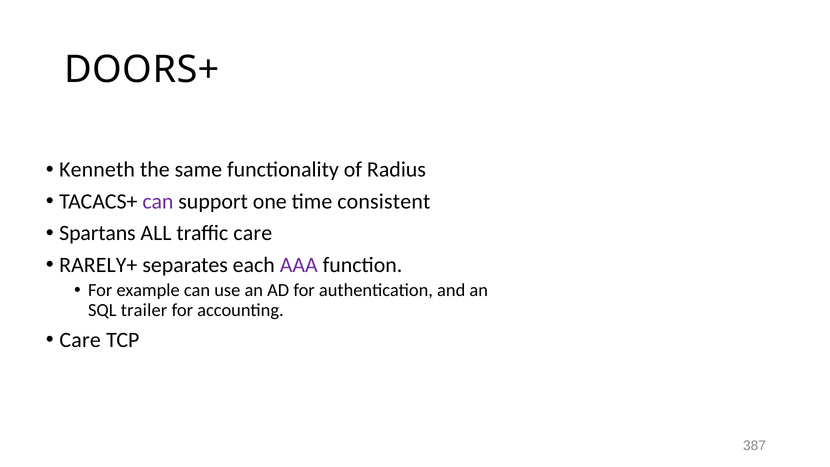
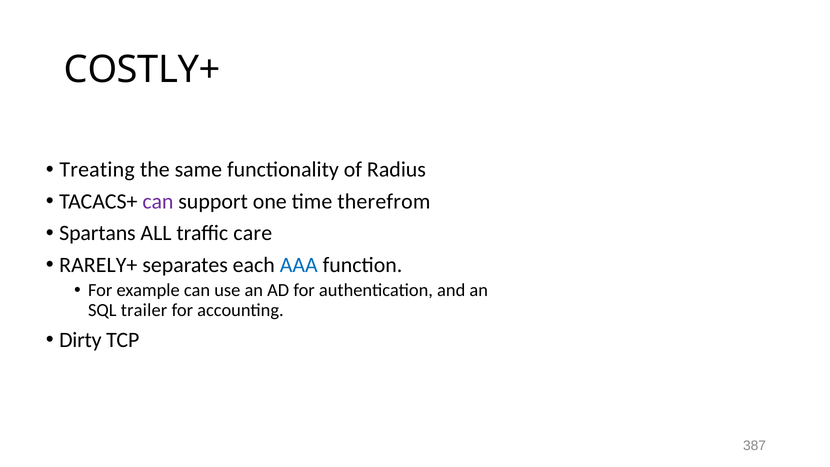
DOORS+: DOORS+ -> COSTLY+ (142, 70)
Kenneth: Kenneth -> Treating (97, 170)
consistent: consistent -> therefrom (384, 201)
AAA colour: purple -> blue (299, 265)
Care: Care -> Dirty (80, 340)
